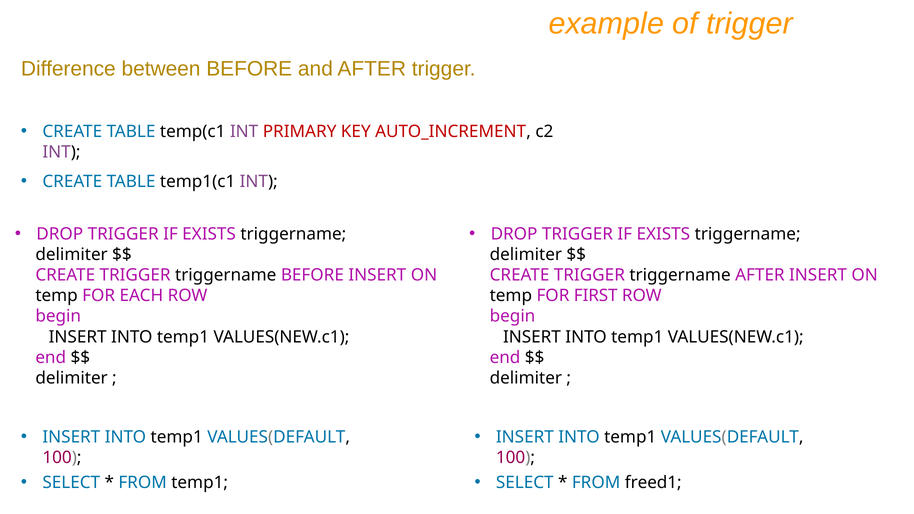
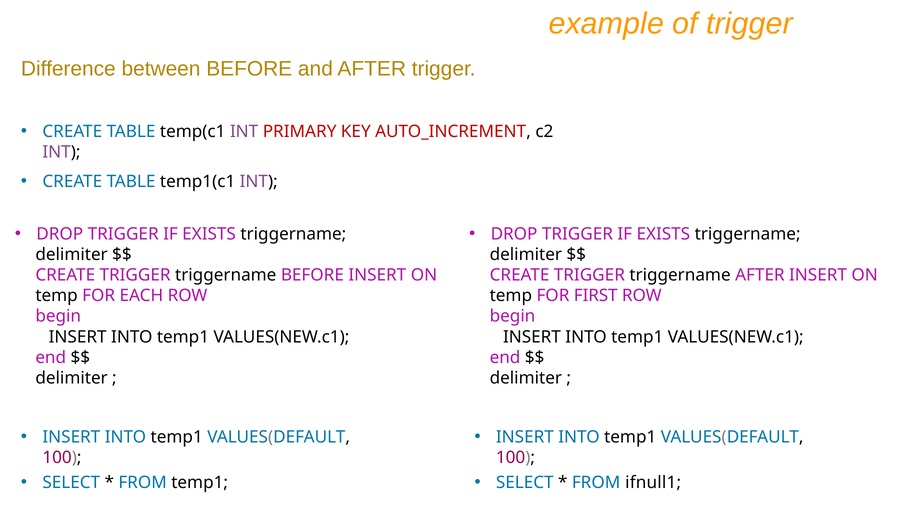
freed1: freed1 -> ifnull1 (653, 483)
